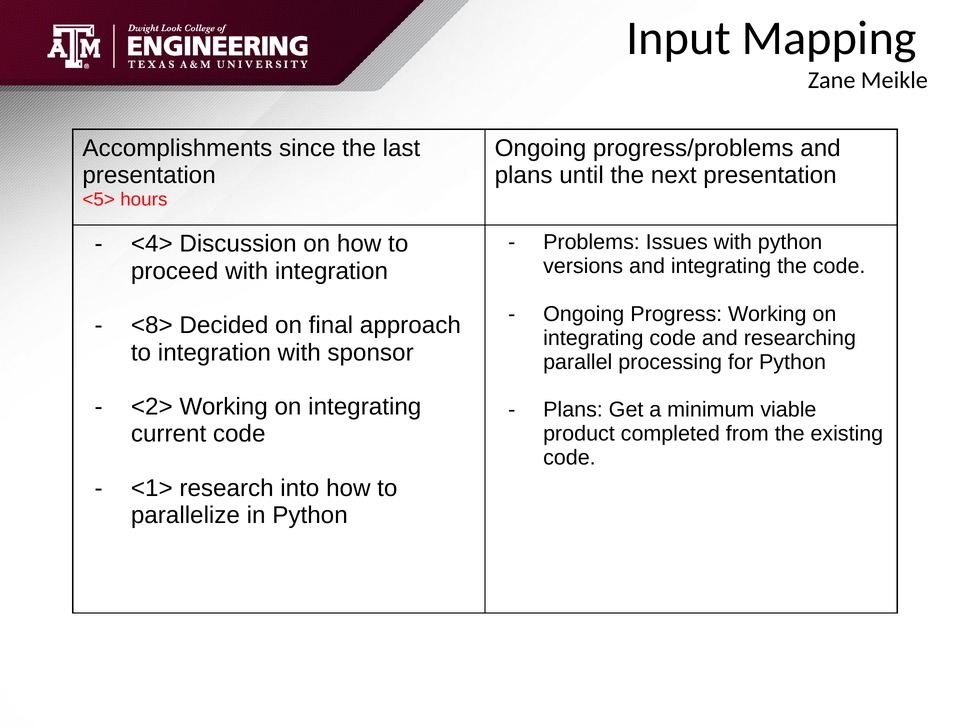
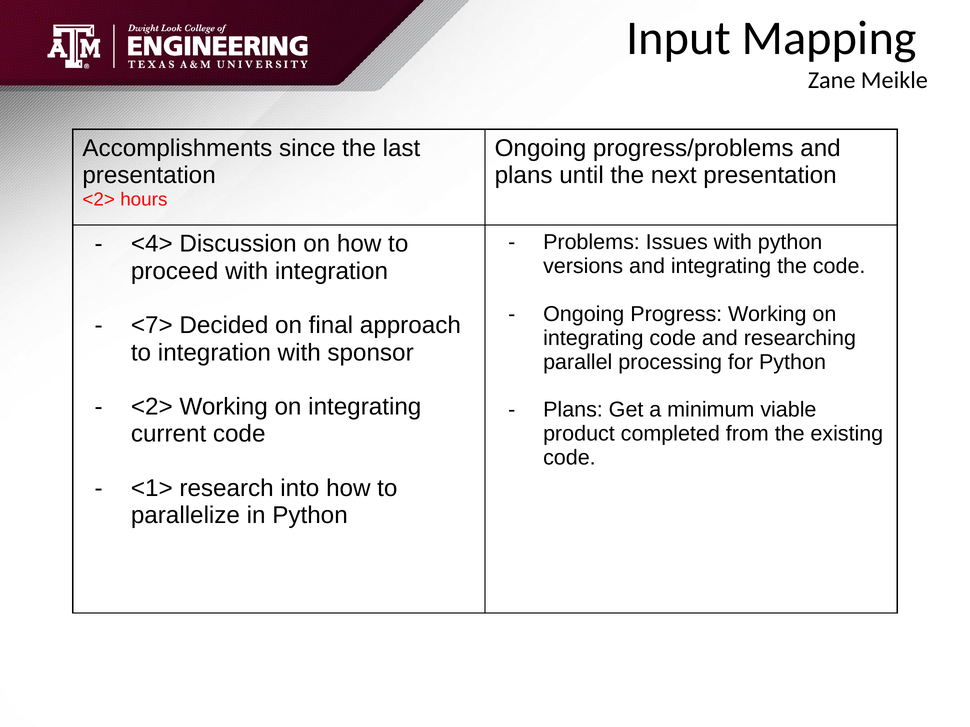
<5>: <5> -> <2> (99, 199)
<8>: <8> -> <7> (152, 326)
